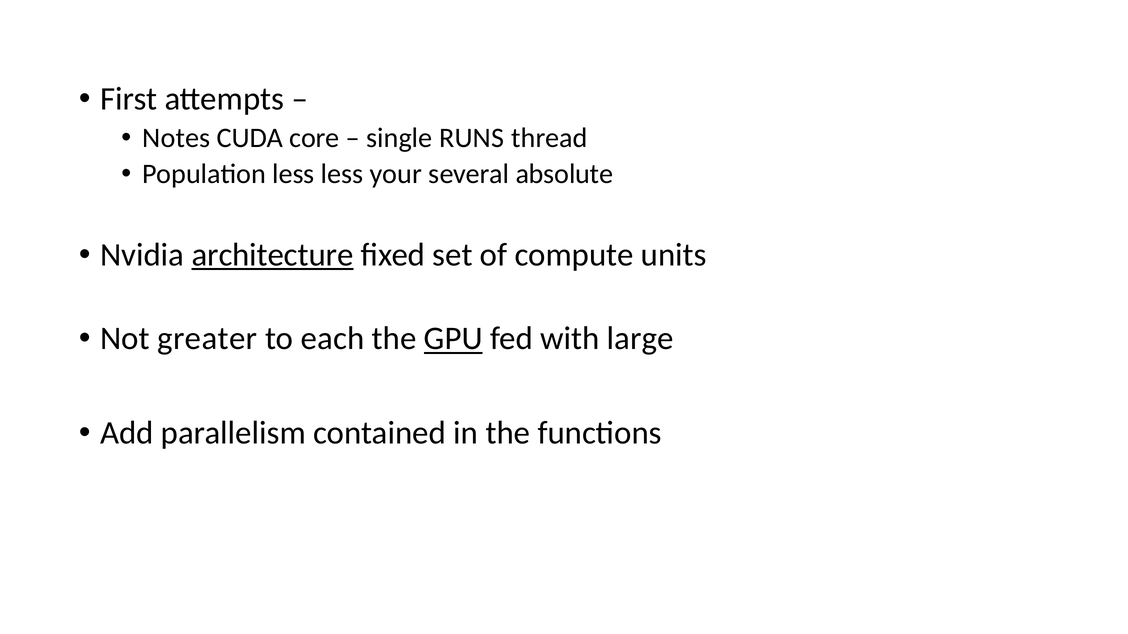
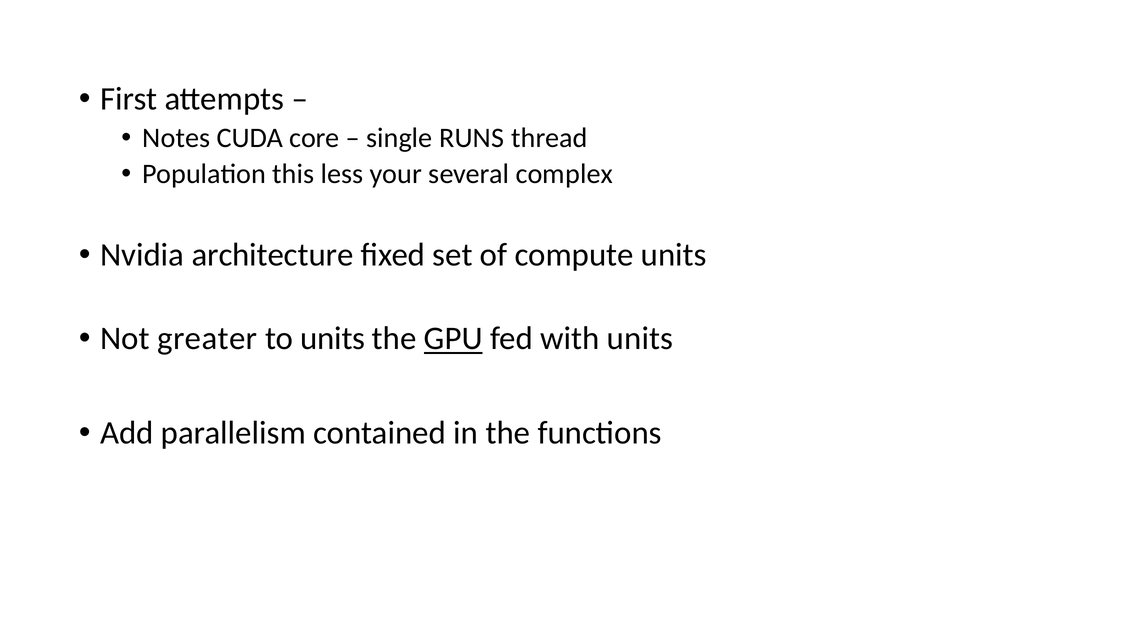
Population less: less -> this (293, 174)
absolute: absolute -> complex (564, 174)
architecture underline: present -> none (272, 255)
to each: each -> units (333, 339)
with large: large -> units (640, 339)
